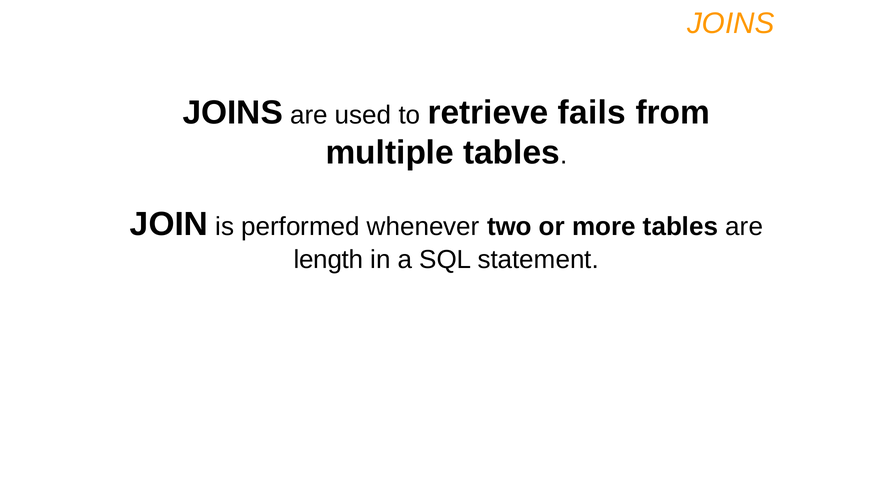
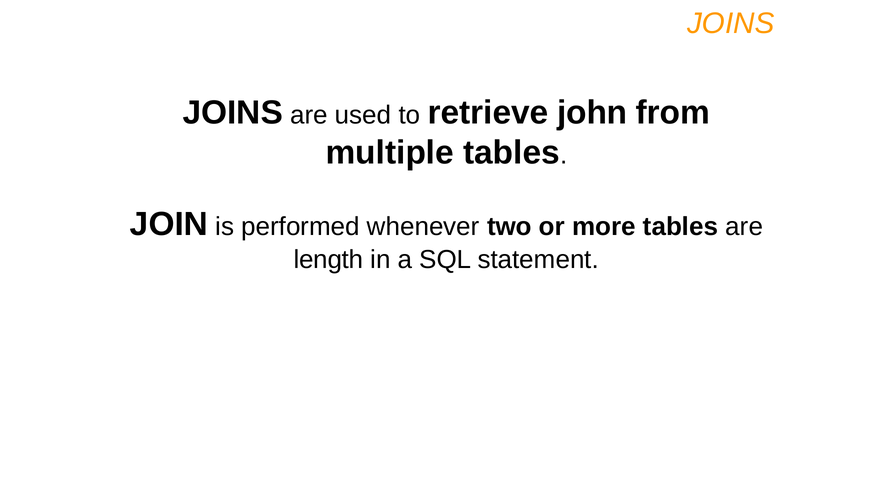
fails: fails -> john (592, 113)
